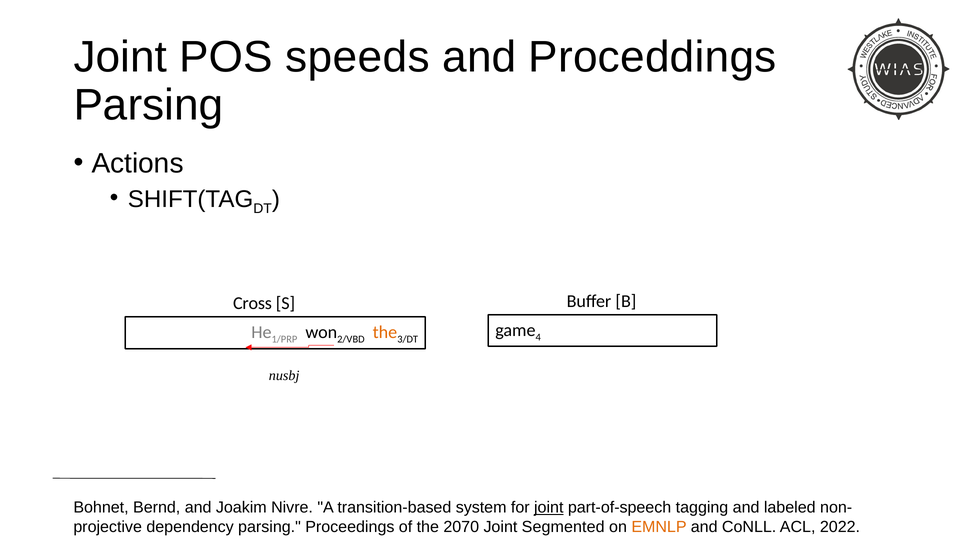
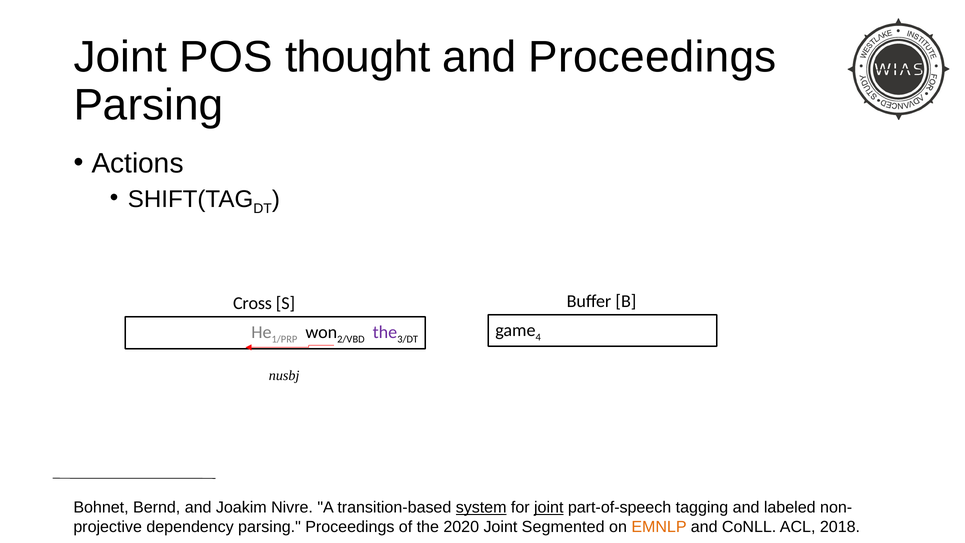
speeds: speeds -> thought (358, 57)
and Proceddings: Proceddings -> Proceedings (652, 57)
the colour: orange -> purple (385, 332)
system underline: none -> present (481, 507)
2070: 2070 -> 2020 (461, 527)
2022: 2022 -> 2018 (840, 527)
